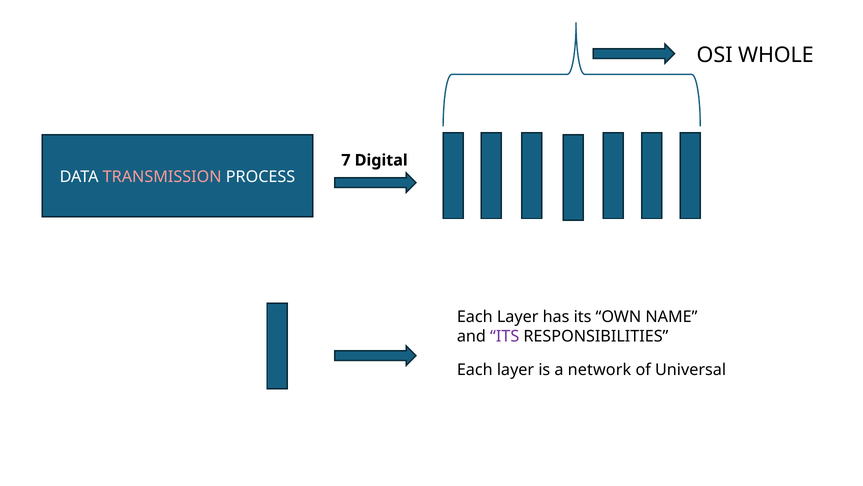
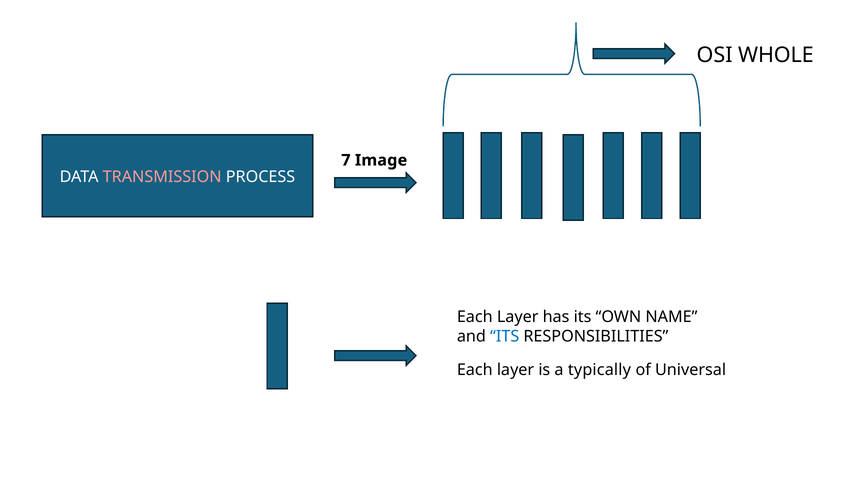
Digital: Digital -> Image (381, 160)
ITS colour: purple -> blue (505, 336)
network: network -> typically (599, 369)
